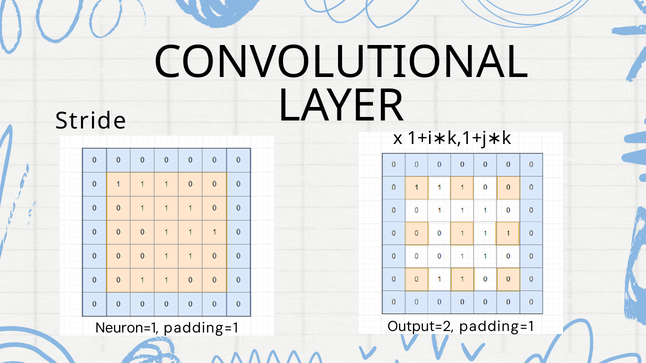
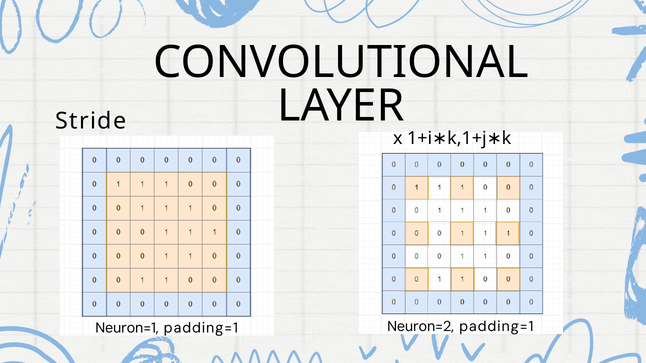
Output=2: Output=2 -> Neuron=2 (421, 327)
